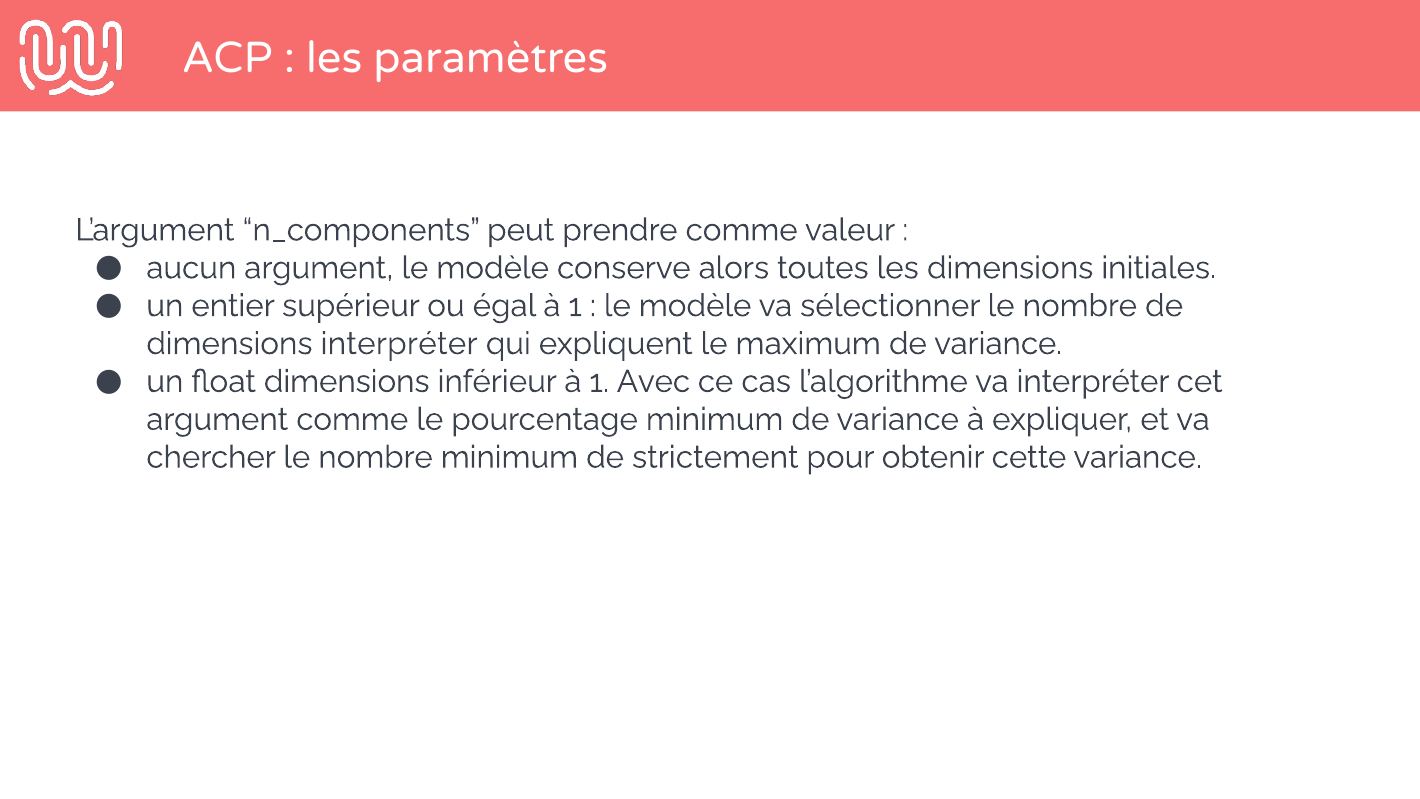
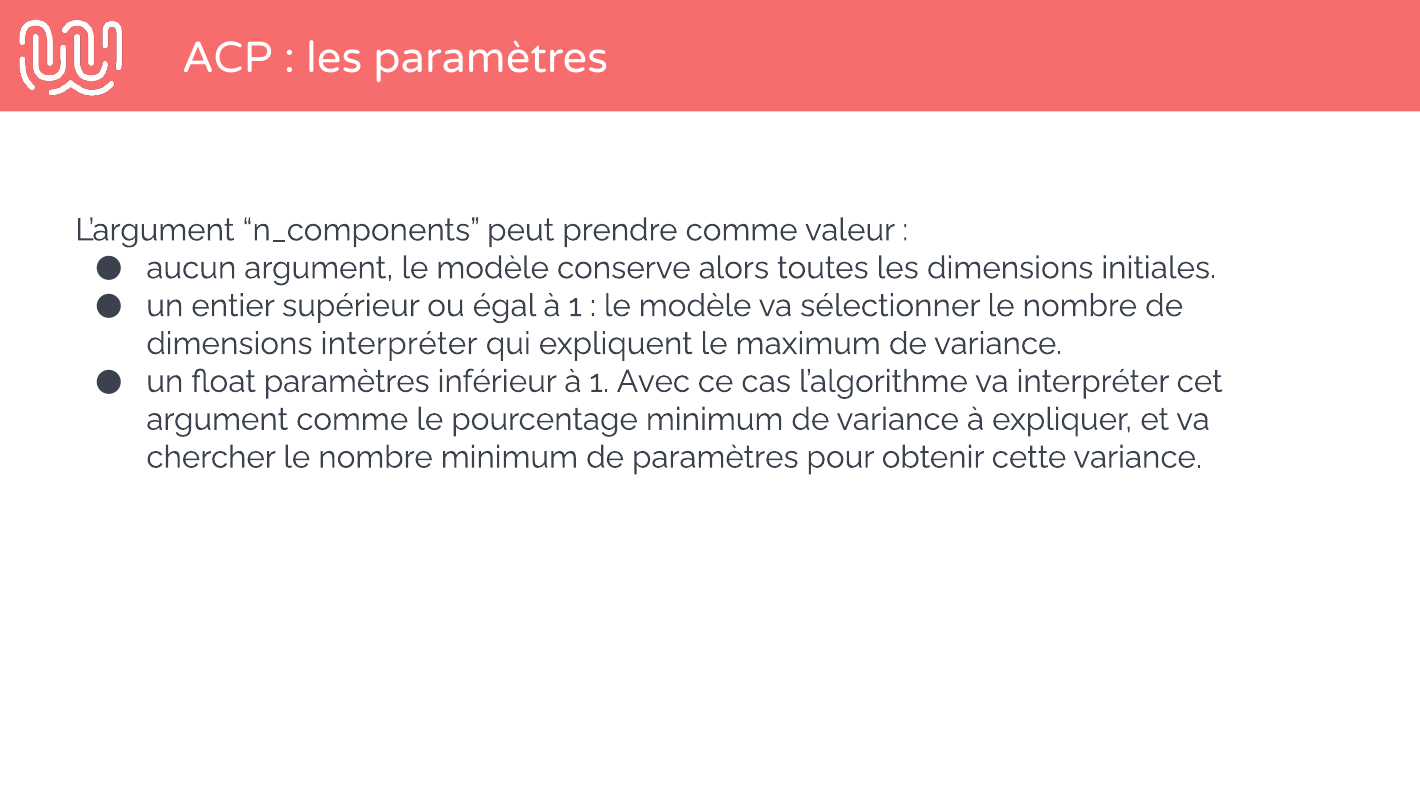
float dimensions: dimensions -> paramètres (347, 381)
de strictement: strictement -> paramètres (715, 457)
